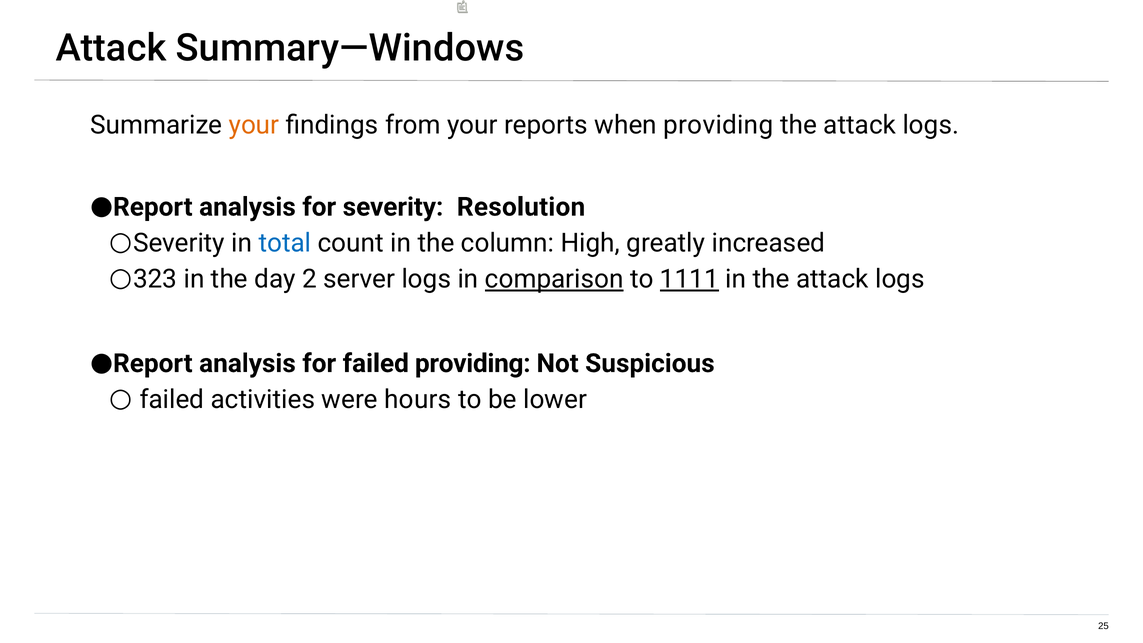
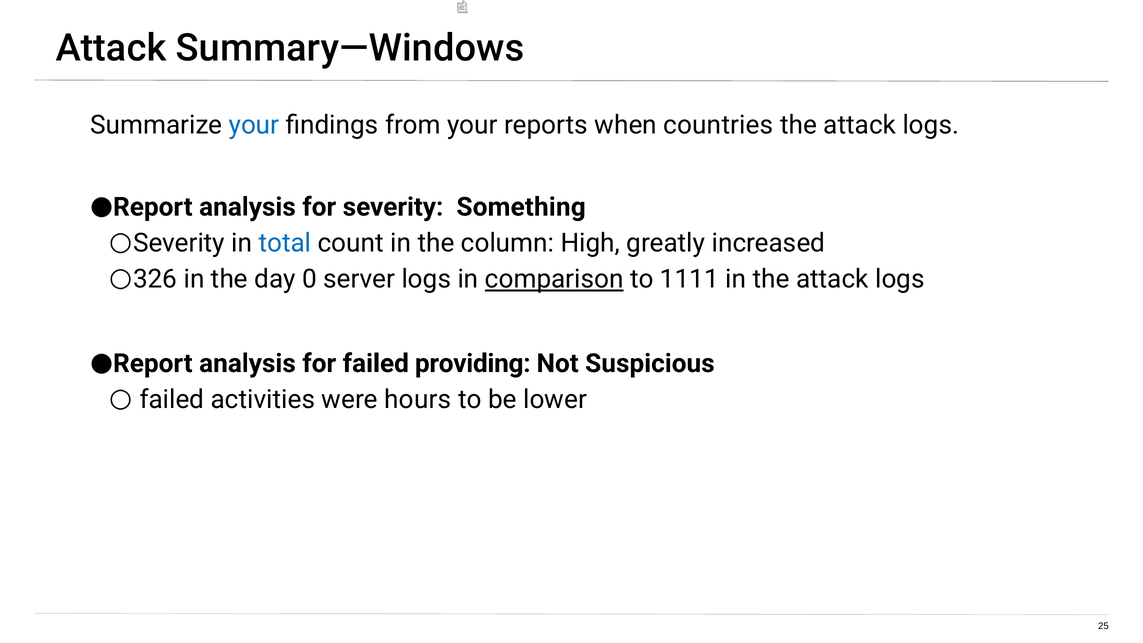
your colour: orange -> blue (254, 125)
when providing: providing -> countries (718, 125)
Resolution: Resolution -> Something (521, 207)
323: 323 -> 326 (155, 279)
2: 2 -> 0 (309, 279)
1111 underline: present -> none (689, 279)
